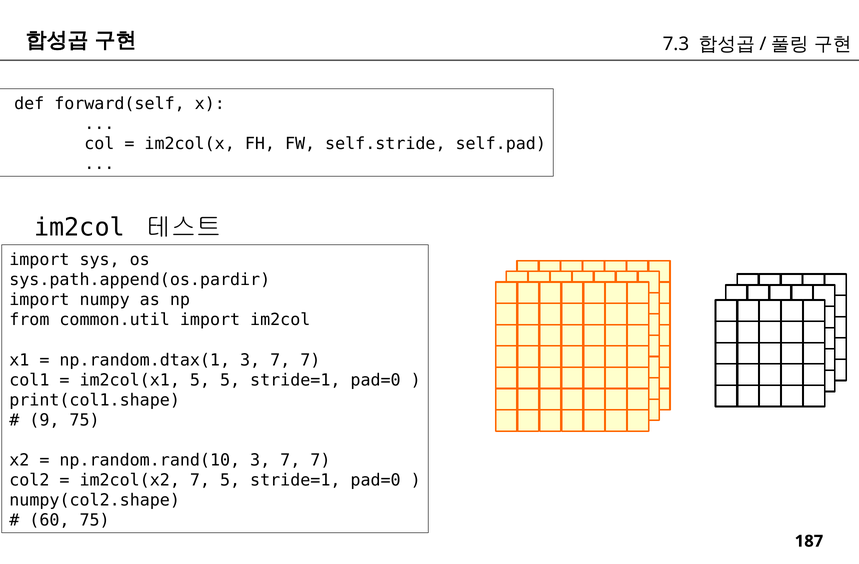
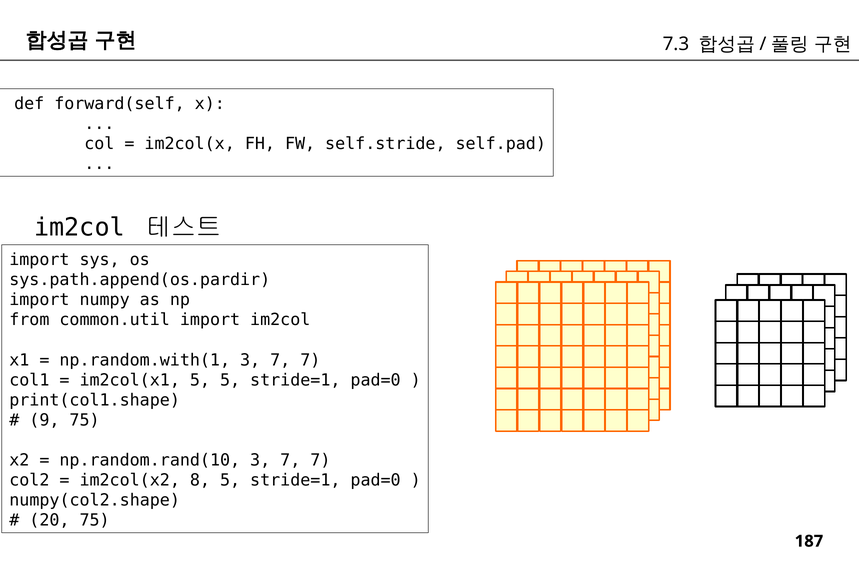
np.random.dtax(1: np.random.dtax(1 -> np.random.with(1 (145, 360)
im2col(x2 7: 7 -> 8 (200, 480)
60: 60 -> 20 (49, 521)
